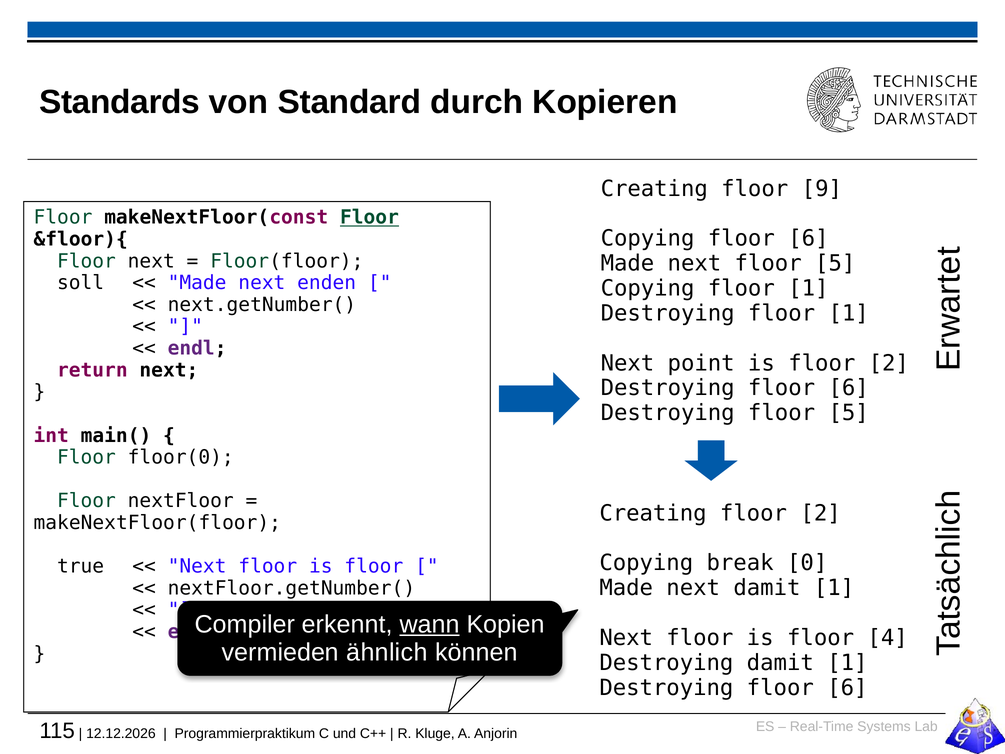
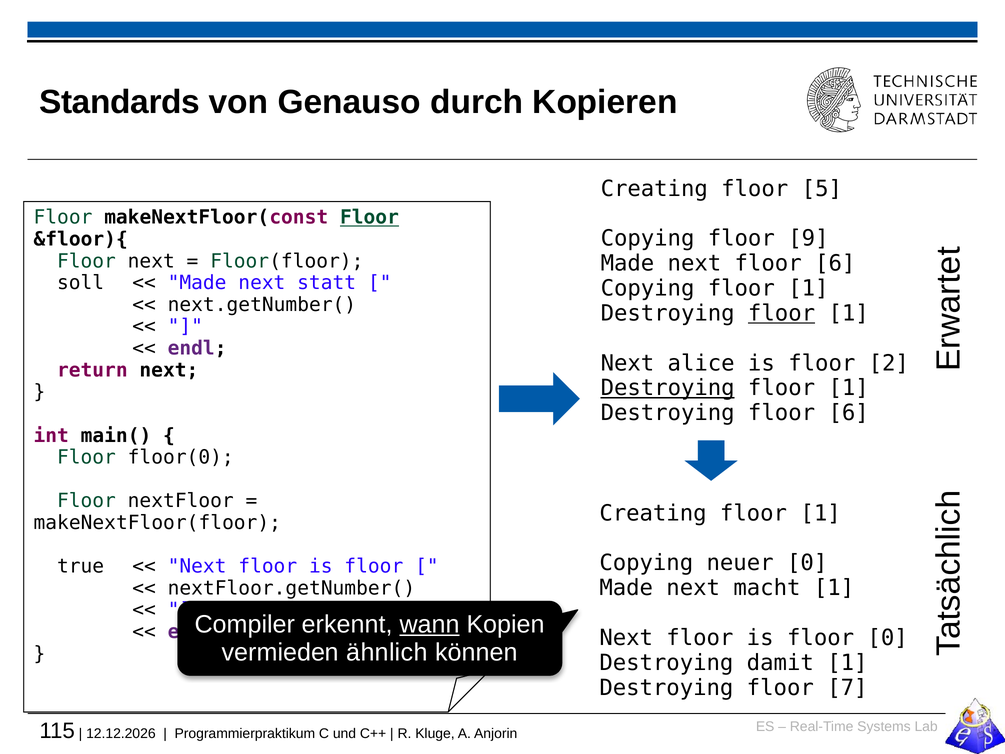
Standard: Standard -> Genauso (349, 102)
9: 9 -> 5 (822, 189)
Copying floor 6: 6 -> 9 (808, 238)
next floor 5: 5 -> 6 (835, 263)
enden: enden -> statt (327, 283)
floor underline: none -> present (782, 313)
point: point -> alice (701, 363)
Destroying underline: none -> present (668, 388)
6: 6 -> 1 (849, 388)
Destroying floor 5: 5 -> 6 (849, 413)
Creating floor 2: 2 -> 1 (821, 513)
break: break -> neuer (740, 563)
next damit: damit -> macht (767, 588)
floor 4: 4 -> 0 (888, 638)
6: 6 -> 7 (847, 687)
